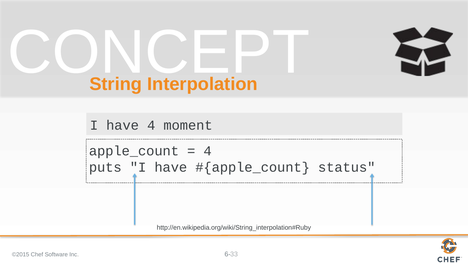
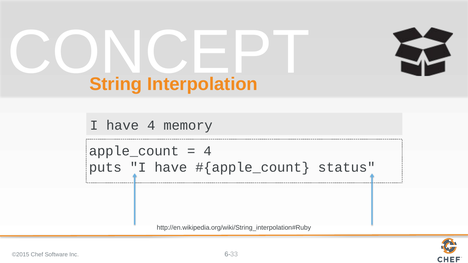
moment: moment -> memory (188, 126)
